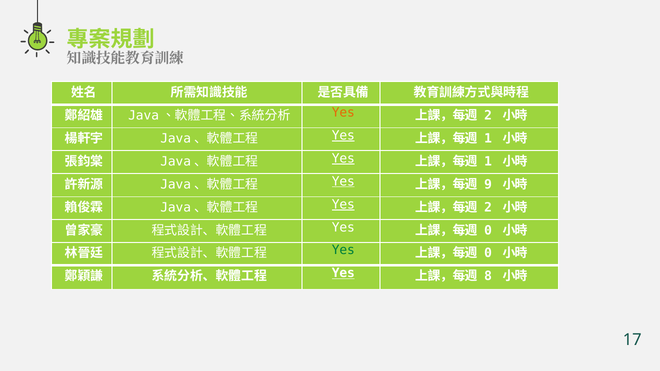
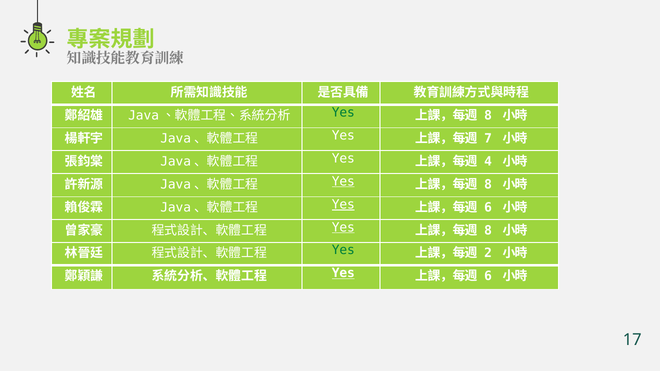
Yes colour: orange -> green (343, 113)
2: 2 -> 8 (488, 116)
Yes underline: present -> none (343, 136)
1: 1 -> 7 (488, 138)
Yes underline: present -> none (343, 158)
1: 1 -> 4 (488, 161)
9: 9 -> 8 (488, 184)
2: 2 -> 6 (488, 207)
Yes underline: none -> present (343, 227)
0: 0 -> 8 (488, 230)
0: 0 -> 2 (488, 253)
8: 8 -> 6 (488, 276)
